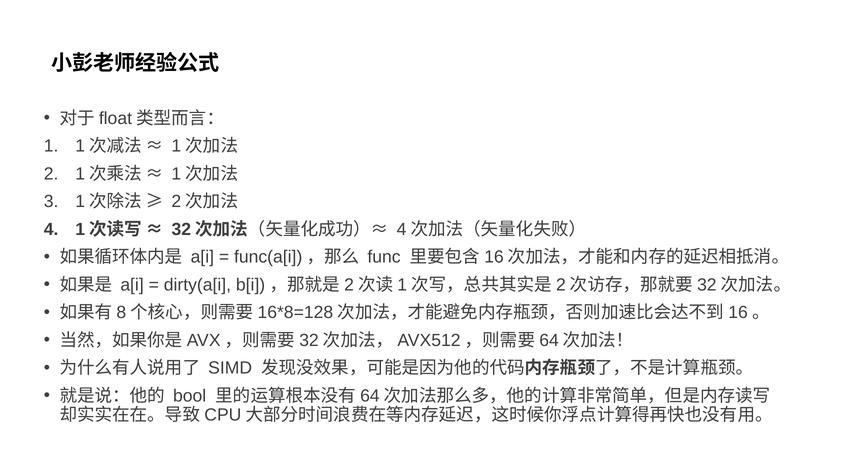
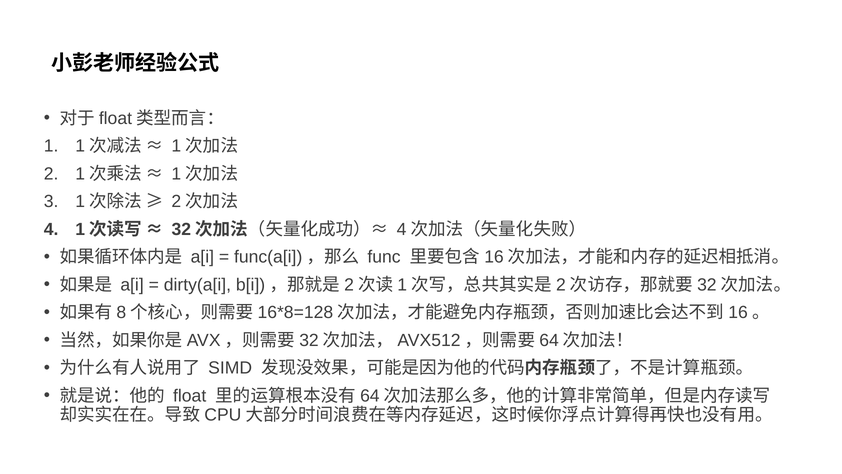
bool: bool -> float (190, 395)
